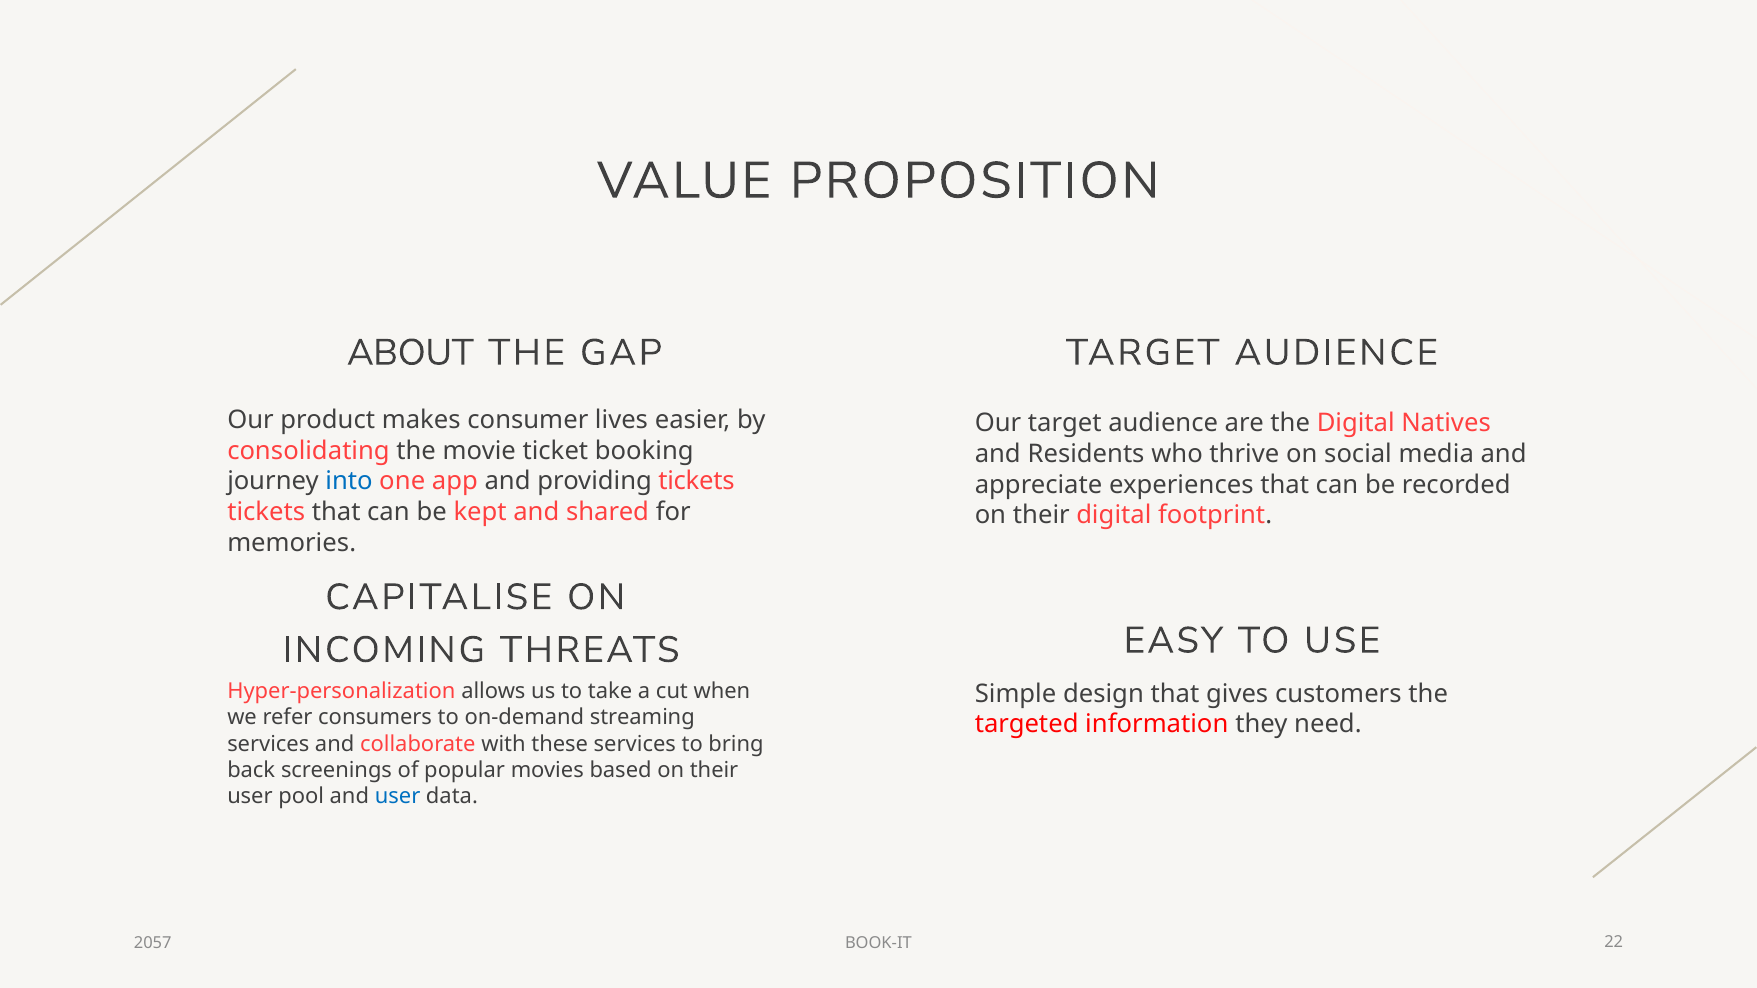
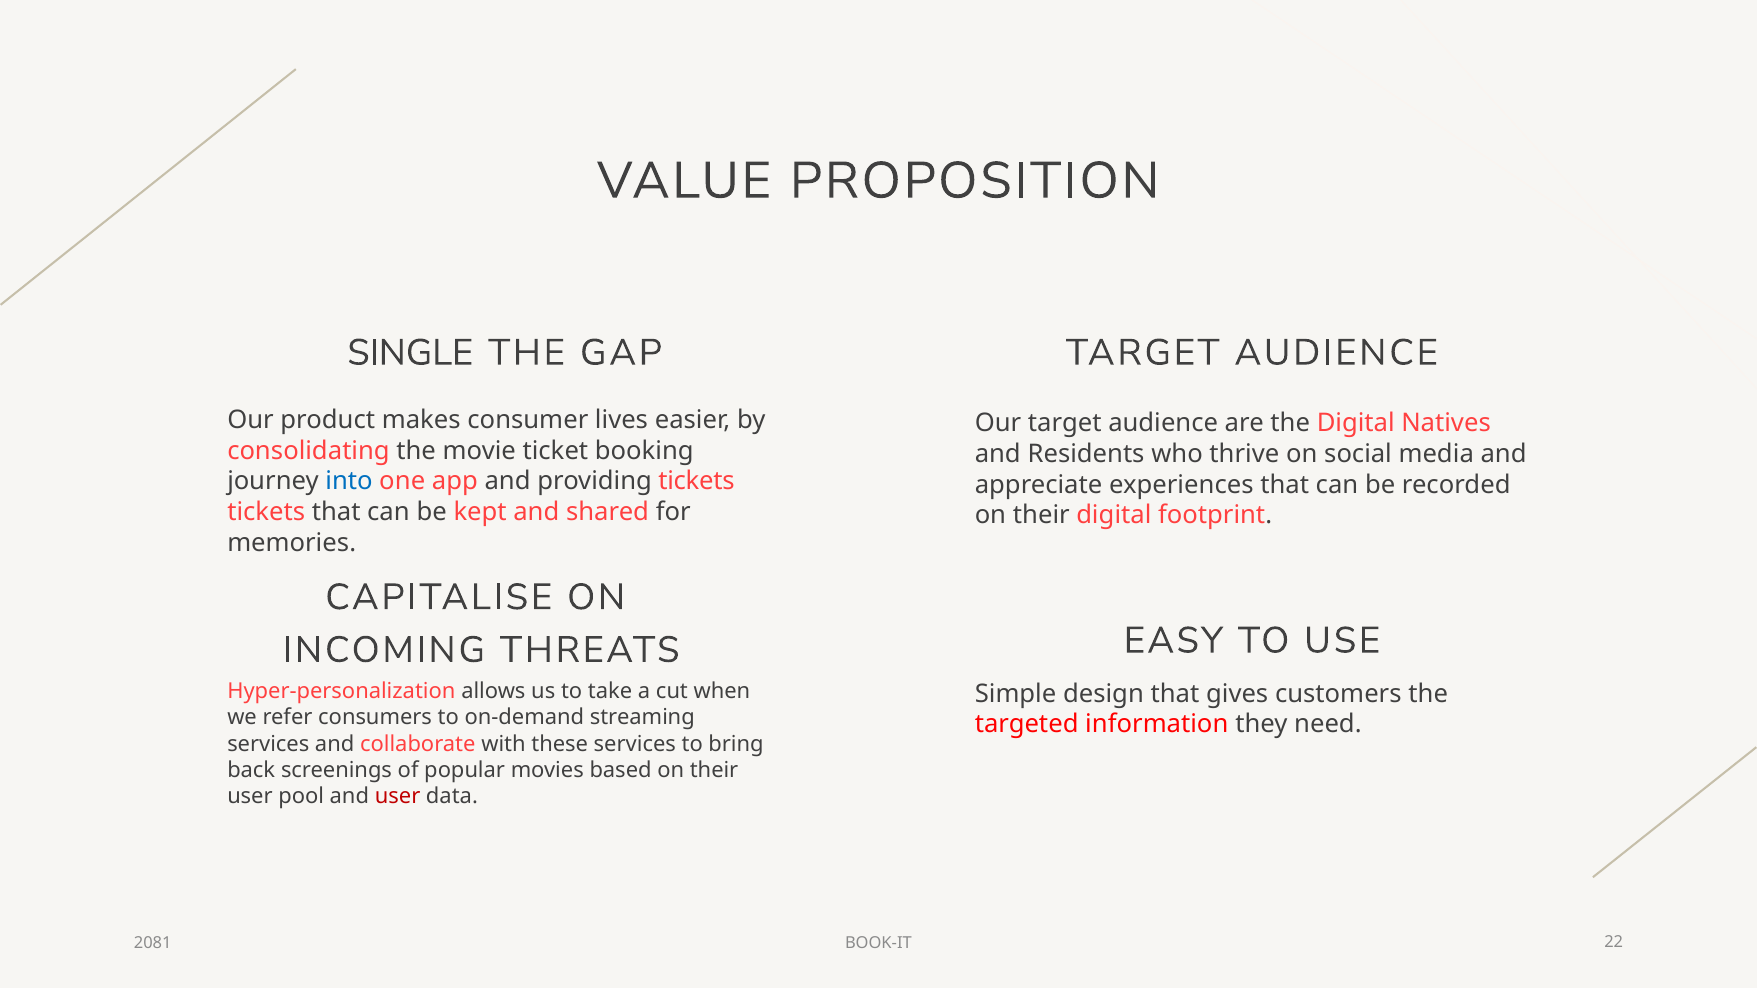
ABOUT: ABOUT -> SINGLE (410, 353)
user colour: blue -> red (398, 797)
2057: 2057 -> 2081 (153, 943)
